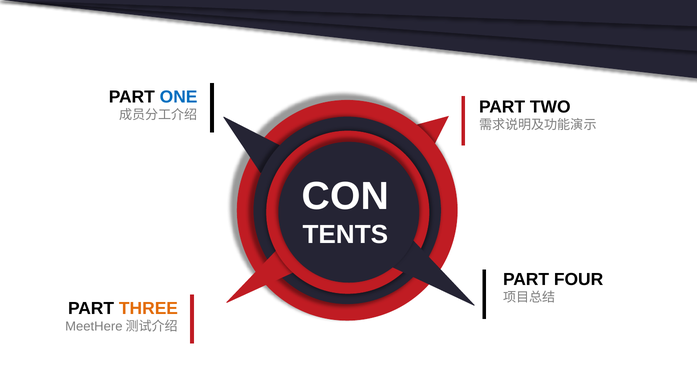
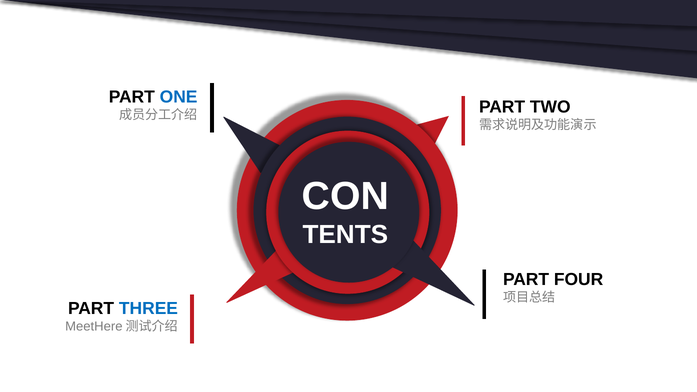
THREE colour: orange -> blue (148, 309)
